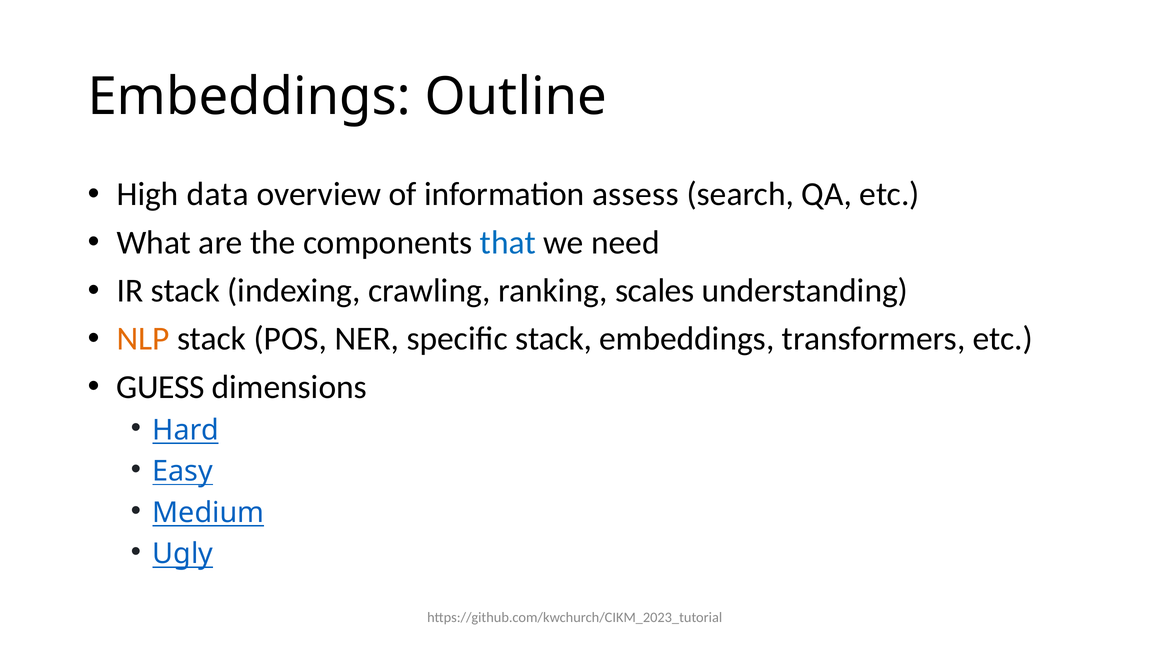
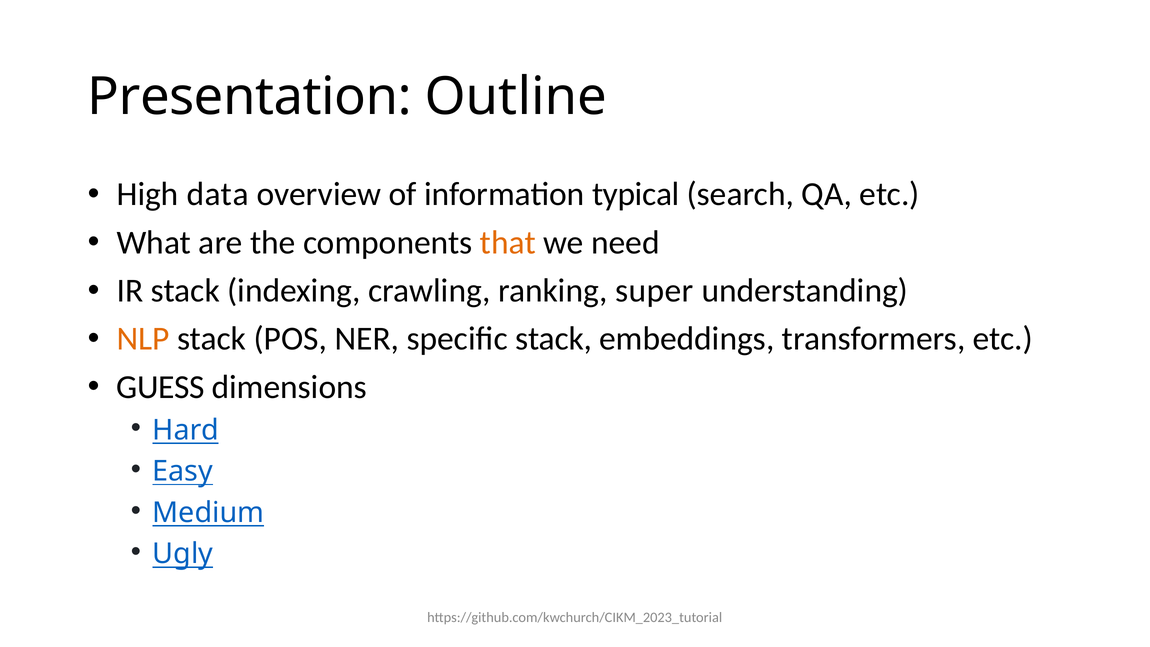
Embeddings: Embeddings -> Presentation (250, 97)
assess: assess -> typical (636, 194)
that colour: blue -> orange (508, 243)
scales: scales -> super (654, 291)
